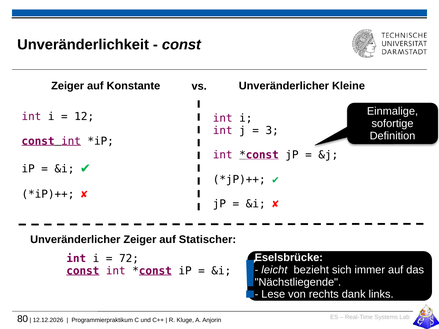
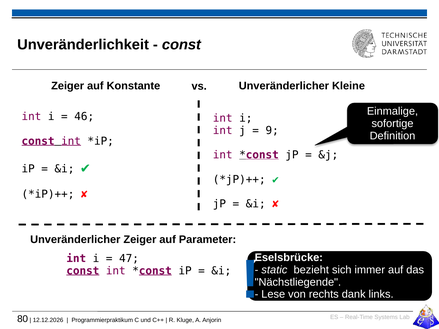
12: 12 -> 46 (84, 117)
3: 3 -> 9 (272, 131)
Statischer: Statischer -> Parameter (208, 240)
72: 72 -> 47 (129, 259)
leicht: leicht -> static (274, 270)
